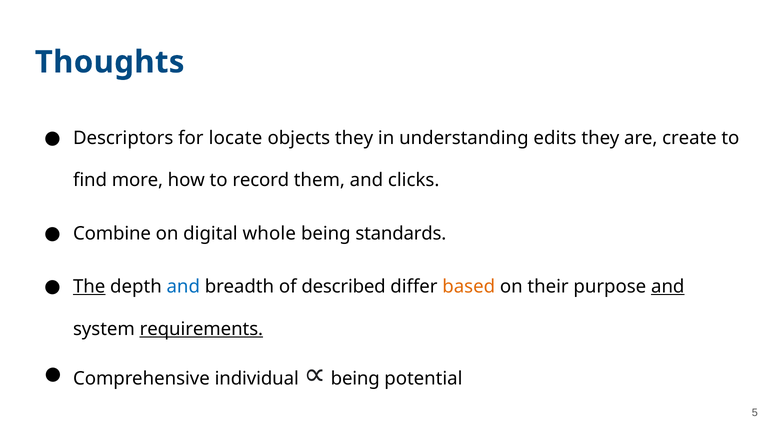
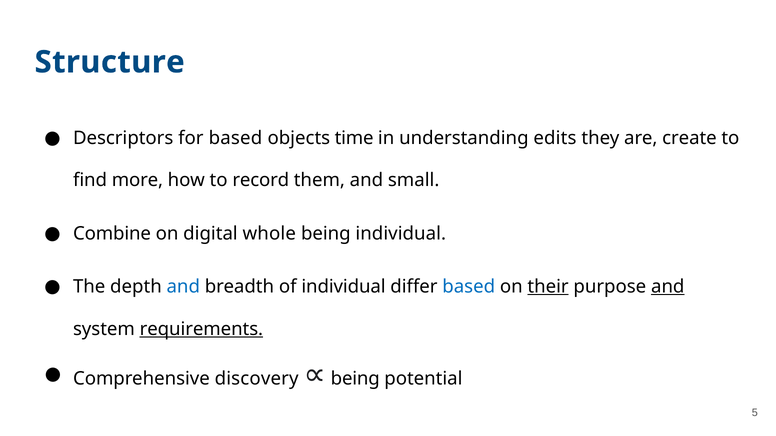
Thoughts: Thoughts -> Structure (110, 62)
for locate: locate -> based (235, 138)
objects they: they -> time (354, 138)
clicks: clicks -> small (414, 180)
being standards: standards -> individual (401, 234)
The underline: present -> none (89, 287)
of described: described -> individual (344, 287)
based colour: orange -> blue (469, 287)
their underline: none -> present (548, 287)
individual: individual -> discovery (257, 379)
